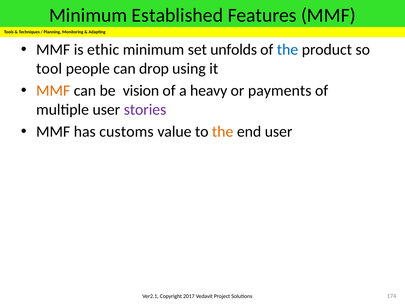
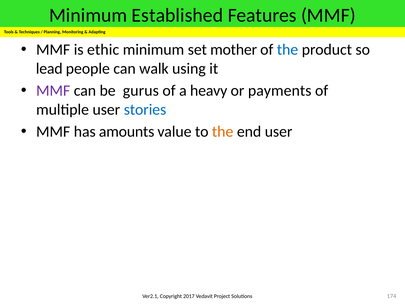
unfolds: unfolds -> mother (234, 50)
tool: tool -> lead (49, 69)
drop: drop -> walk (154, 69)
MMF colour: orange -> purple (53, 91)
vision: vision -> gurus (141, 91)
stories colour: purple -> blue (145, 110)
customs: customs -> amounts (127, 132)
